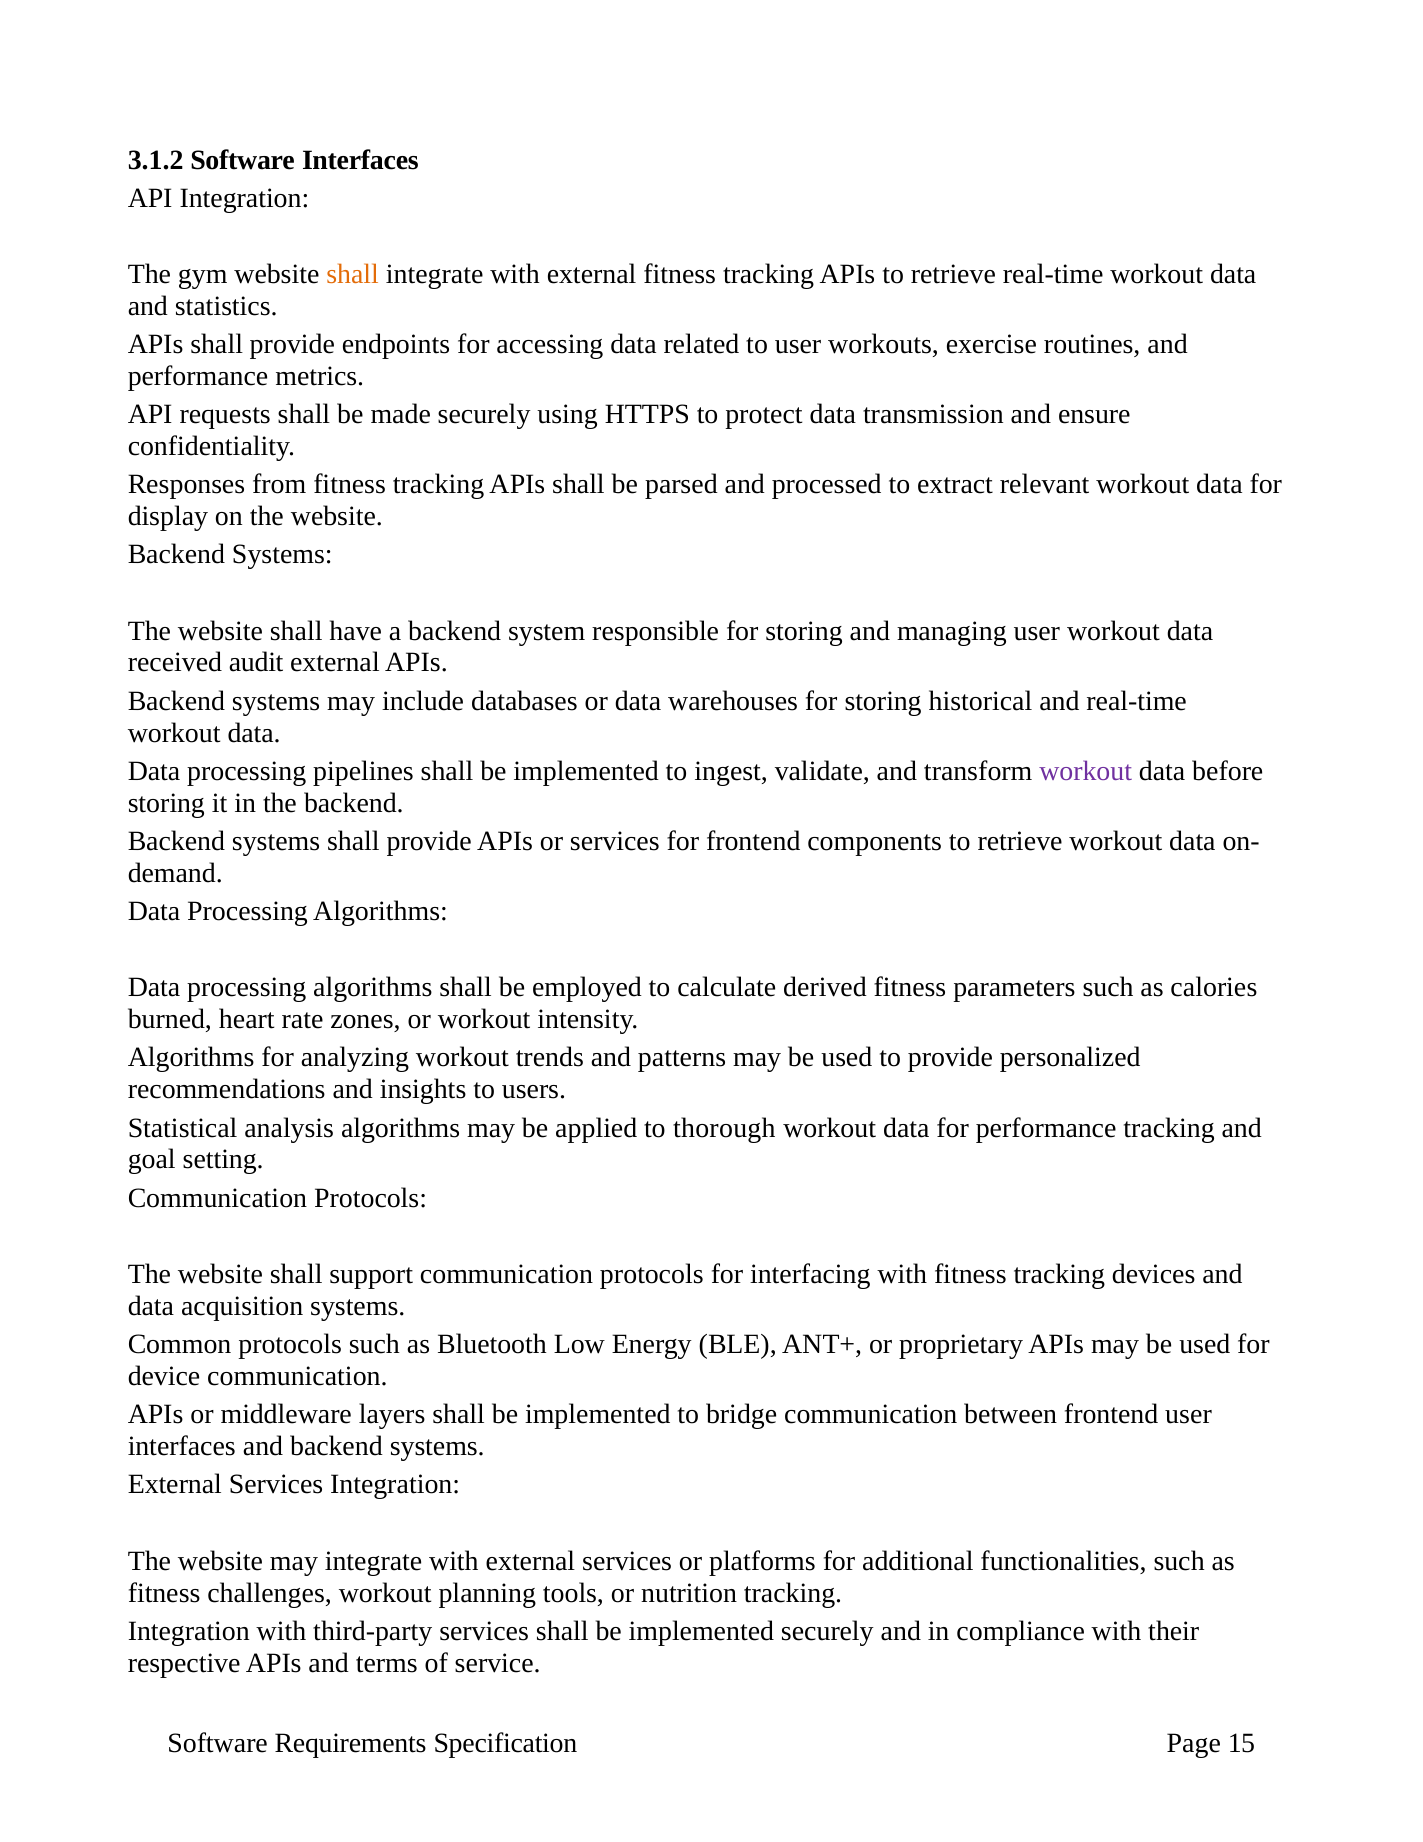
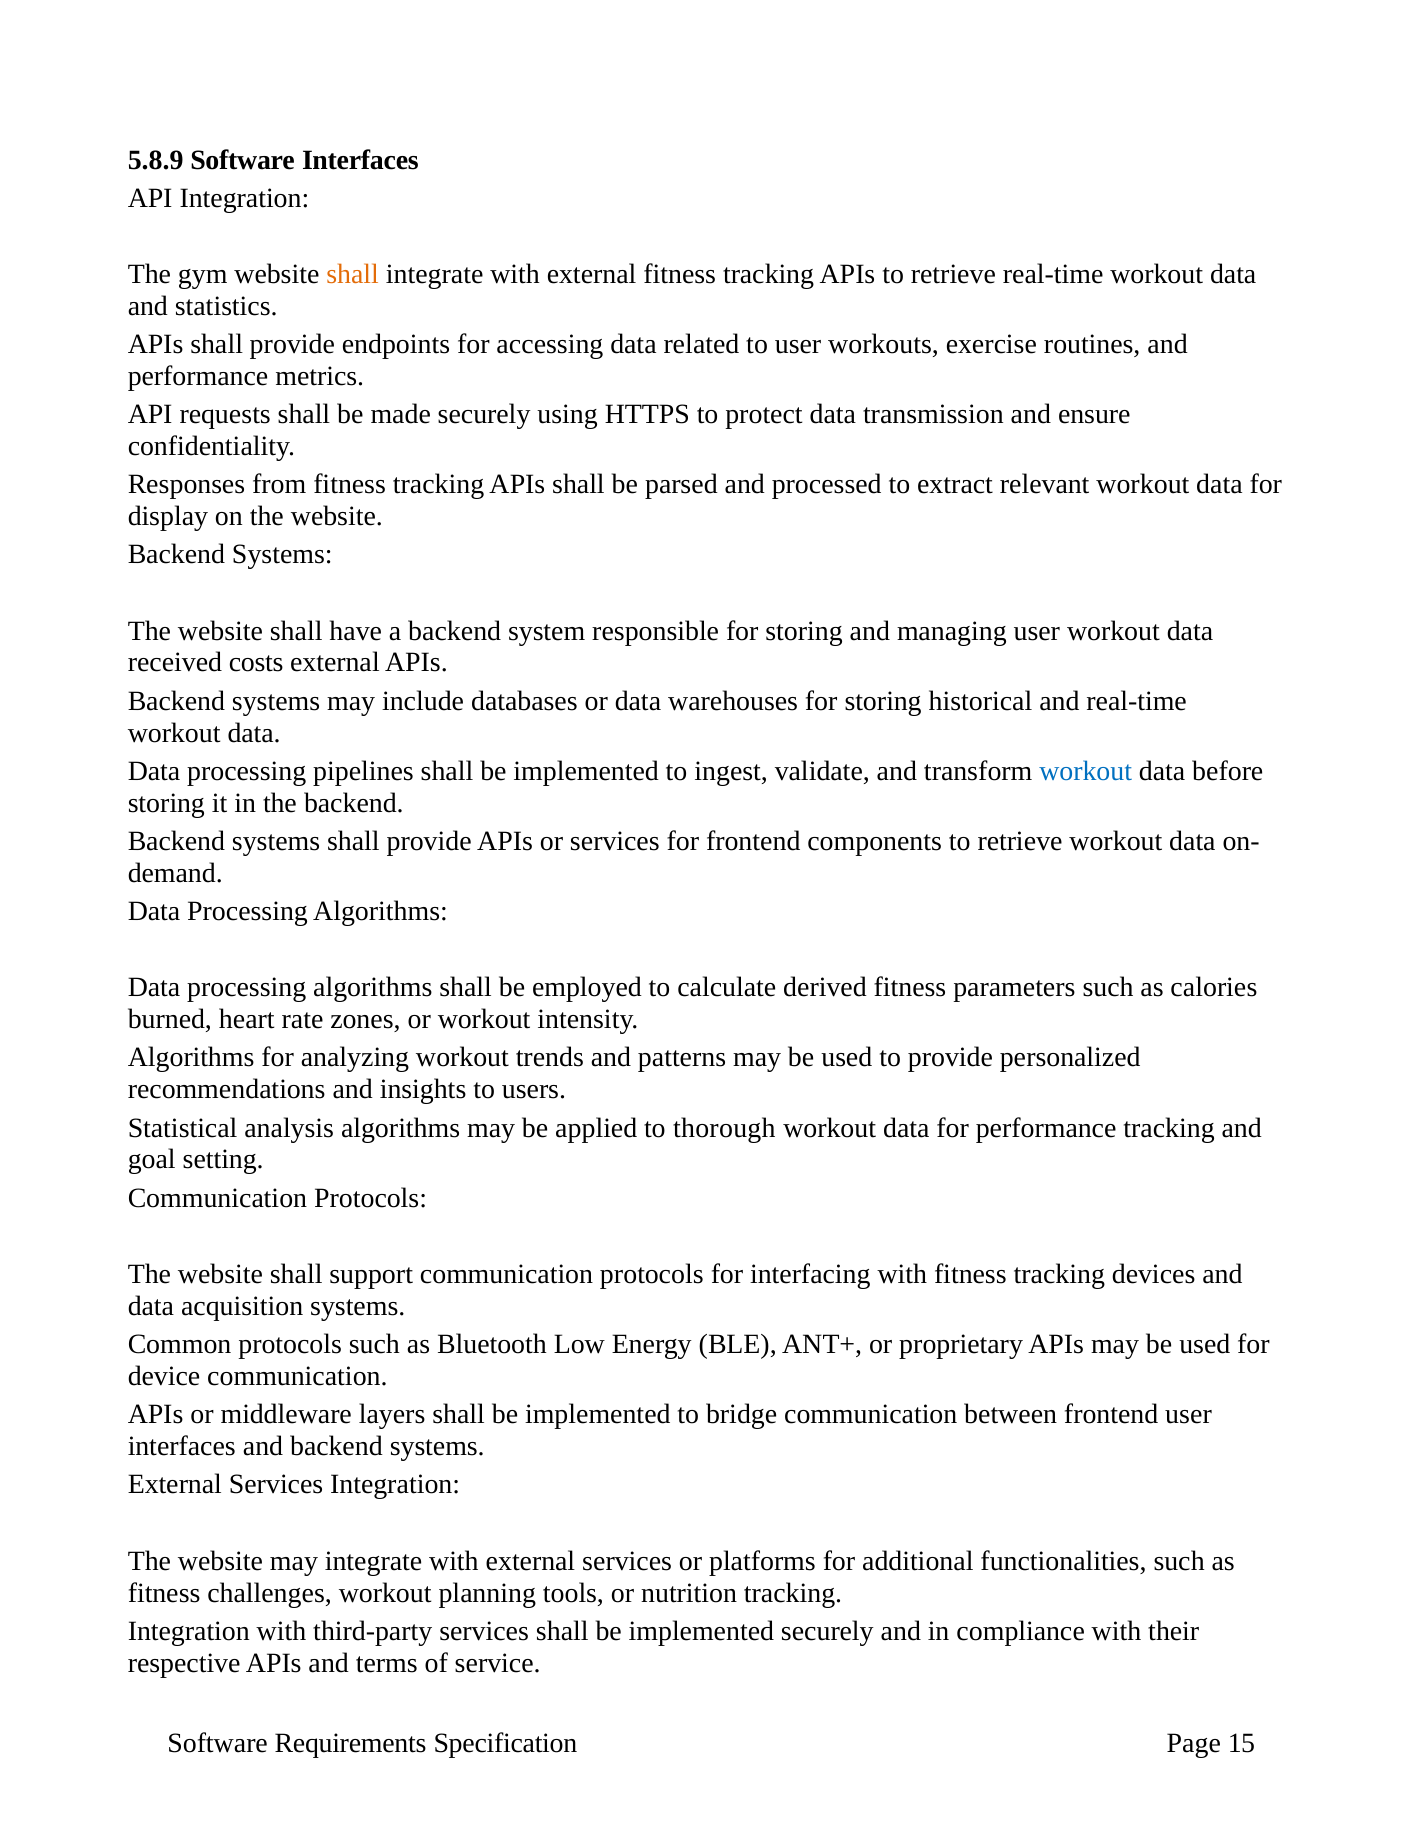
3.1.2: 3.1.2 -> 5.8.9 (156, 160)
audit: audit -> costs (256, 663)
workout colour: purple -> blue (1086, 771)
